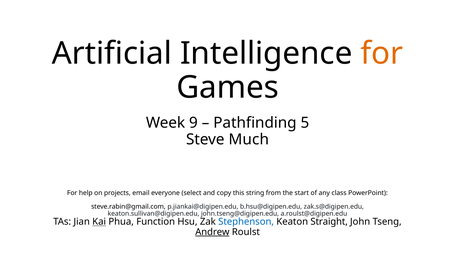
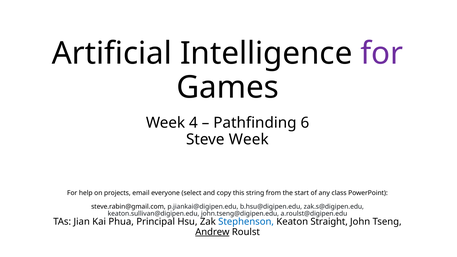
for colour: orange -> purple (382, 53)
9: 9 -> 4 (193, 123)
5: 5 -> 6 (305, 123)
Steve Much: Much -> Week (249, 139)
Kai underline: present -> none (99, 222)
Function: Function -> Principal (156, 222)
